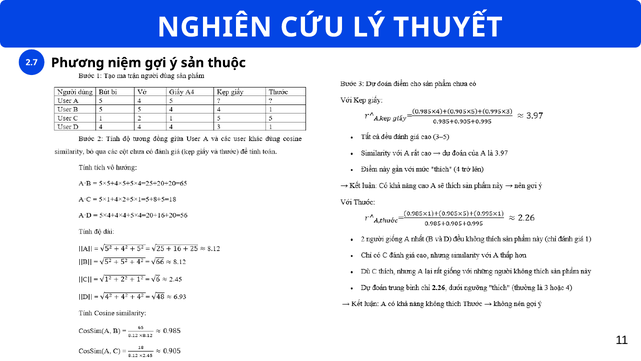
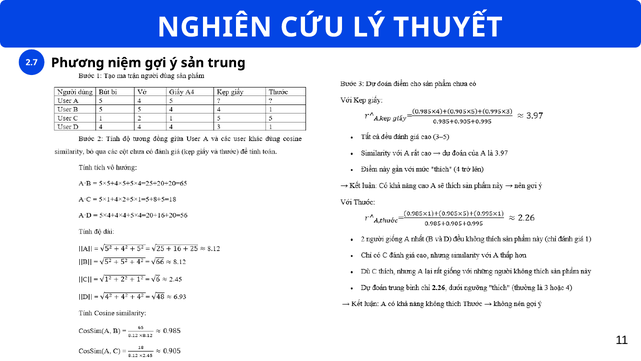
thuộc: thuộc -> trung (227, 63)
